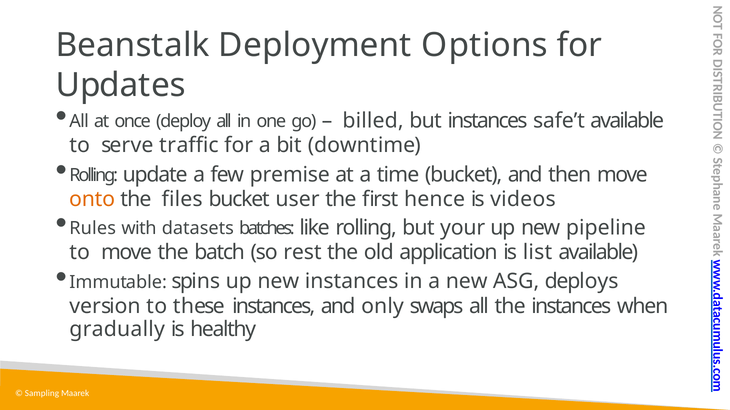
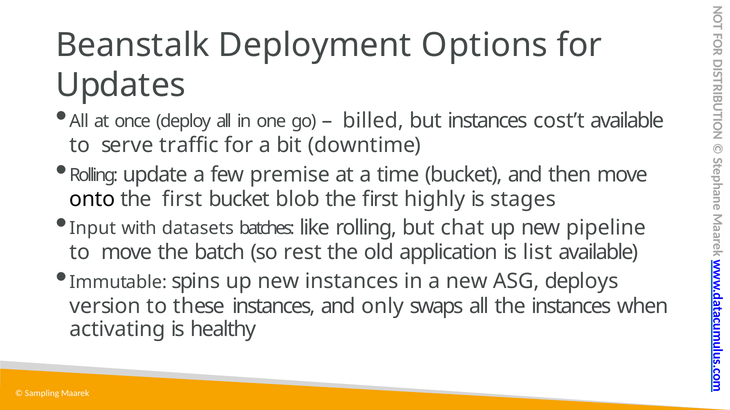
safe’t: safe’t -> cost’t (559, 121)
onto colour: orange -> black (92, 200)
files: files -> first (182, 200)
user: user -> blob (298, 200)
hence: hence -> highly (435, 200)
videos: videos -> stages (523, 200)
Rules: Rules -> Input (93, 229)
your: your -> chat (462, 228)
gradually: gradually -> activating (117, 330)
